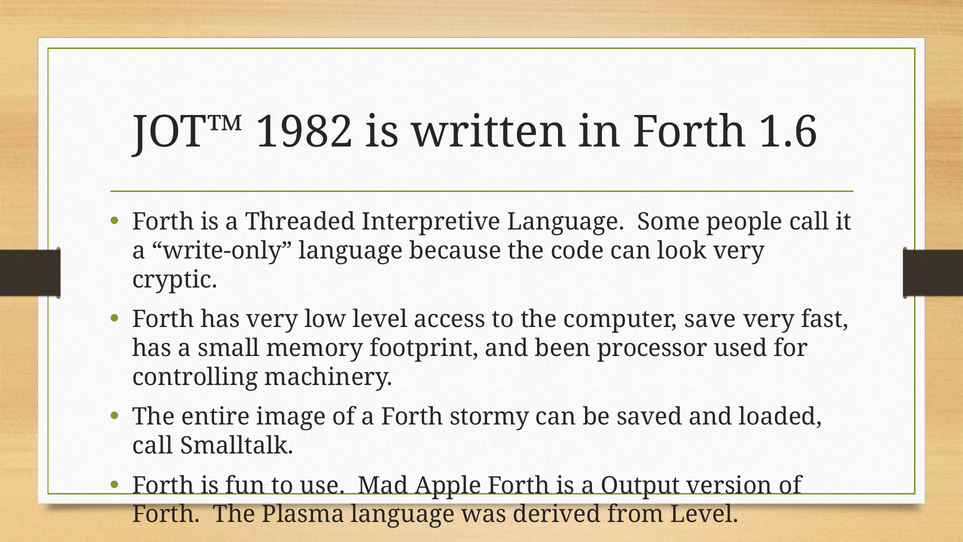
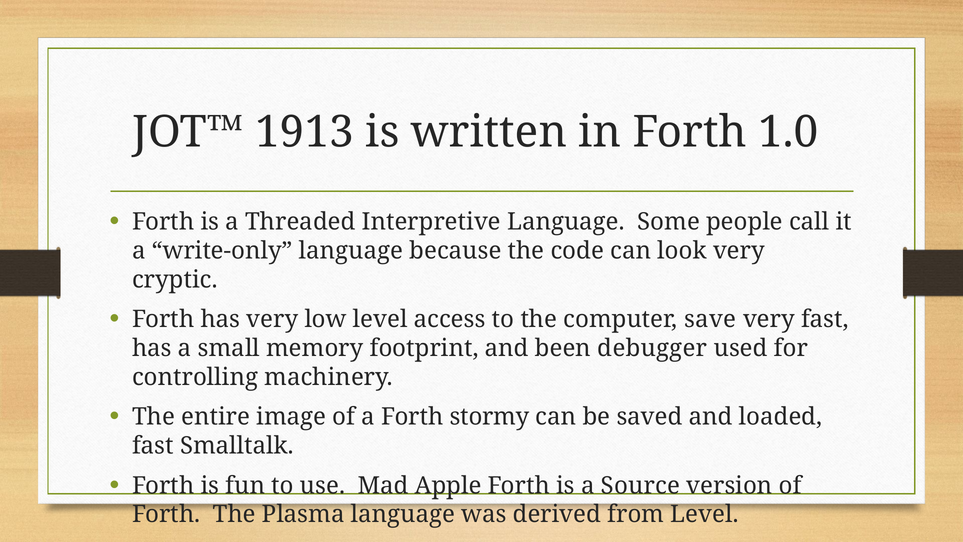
1982: 1982 -> 1913 (305, 132)
1.6: 1.6 -> 1.0 (788, 132)
processor: processor -> debugger (652, 348)
call: call -> fast (153, 446)
Output: Output -> Source (640, 485)
